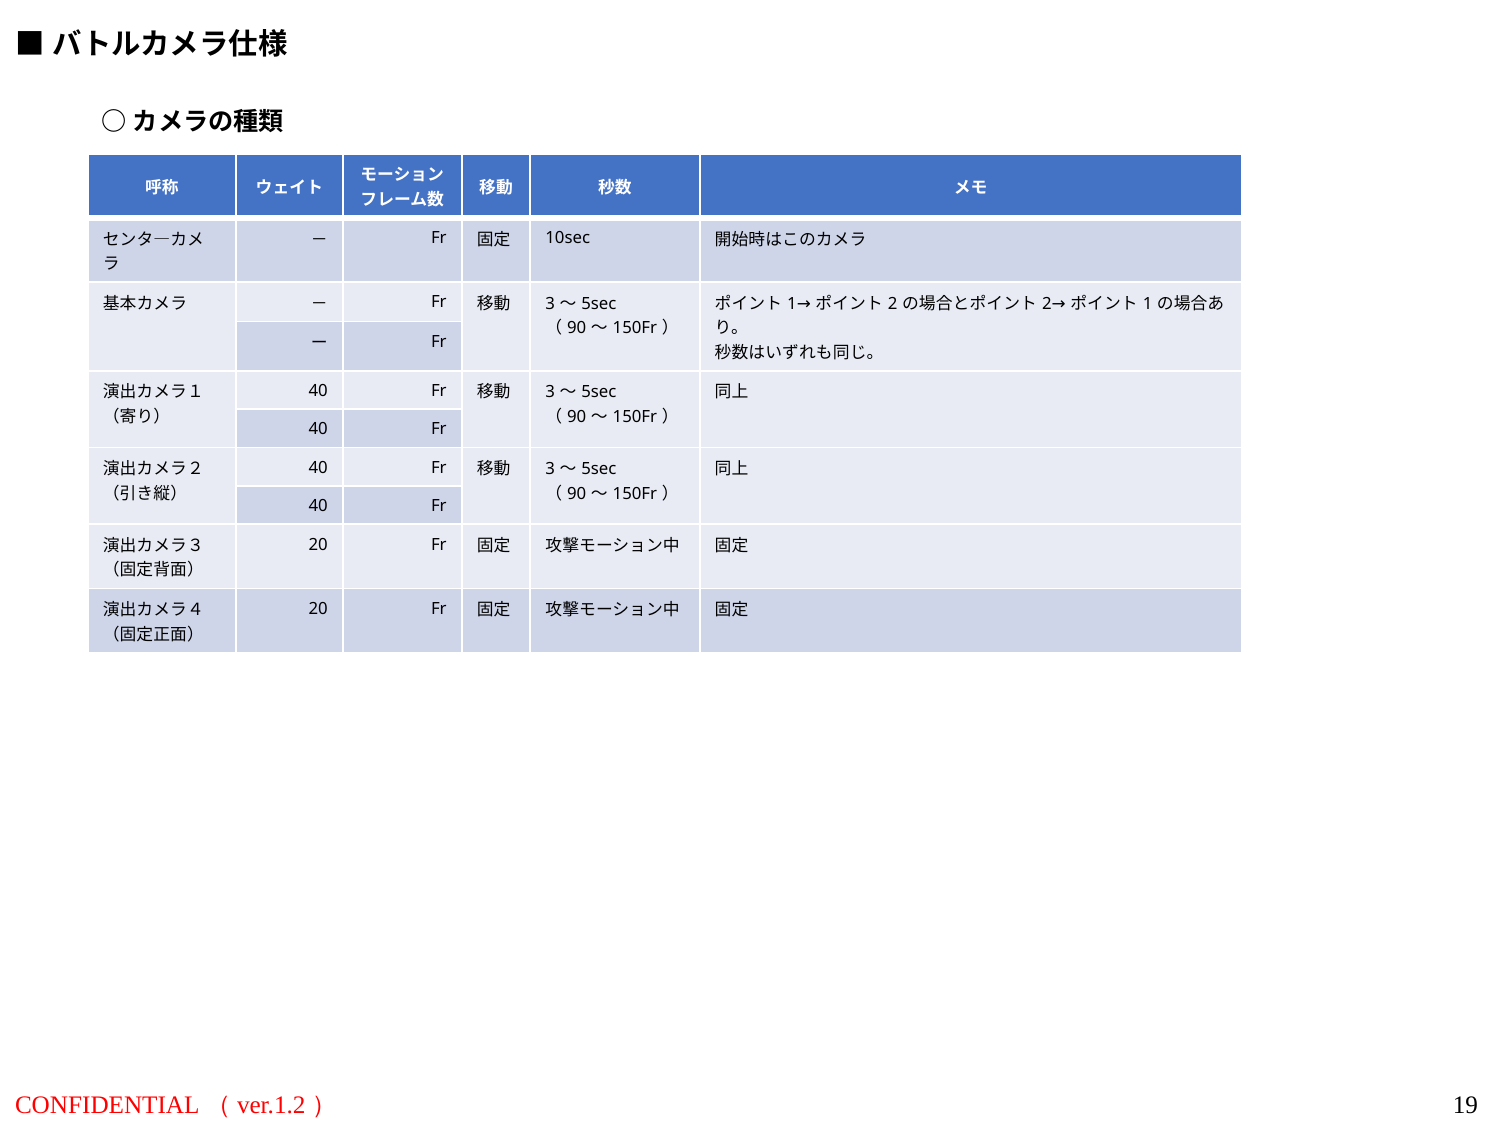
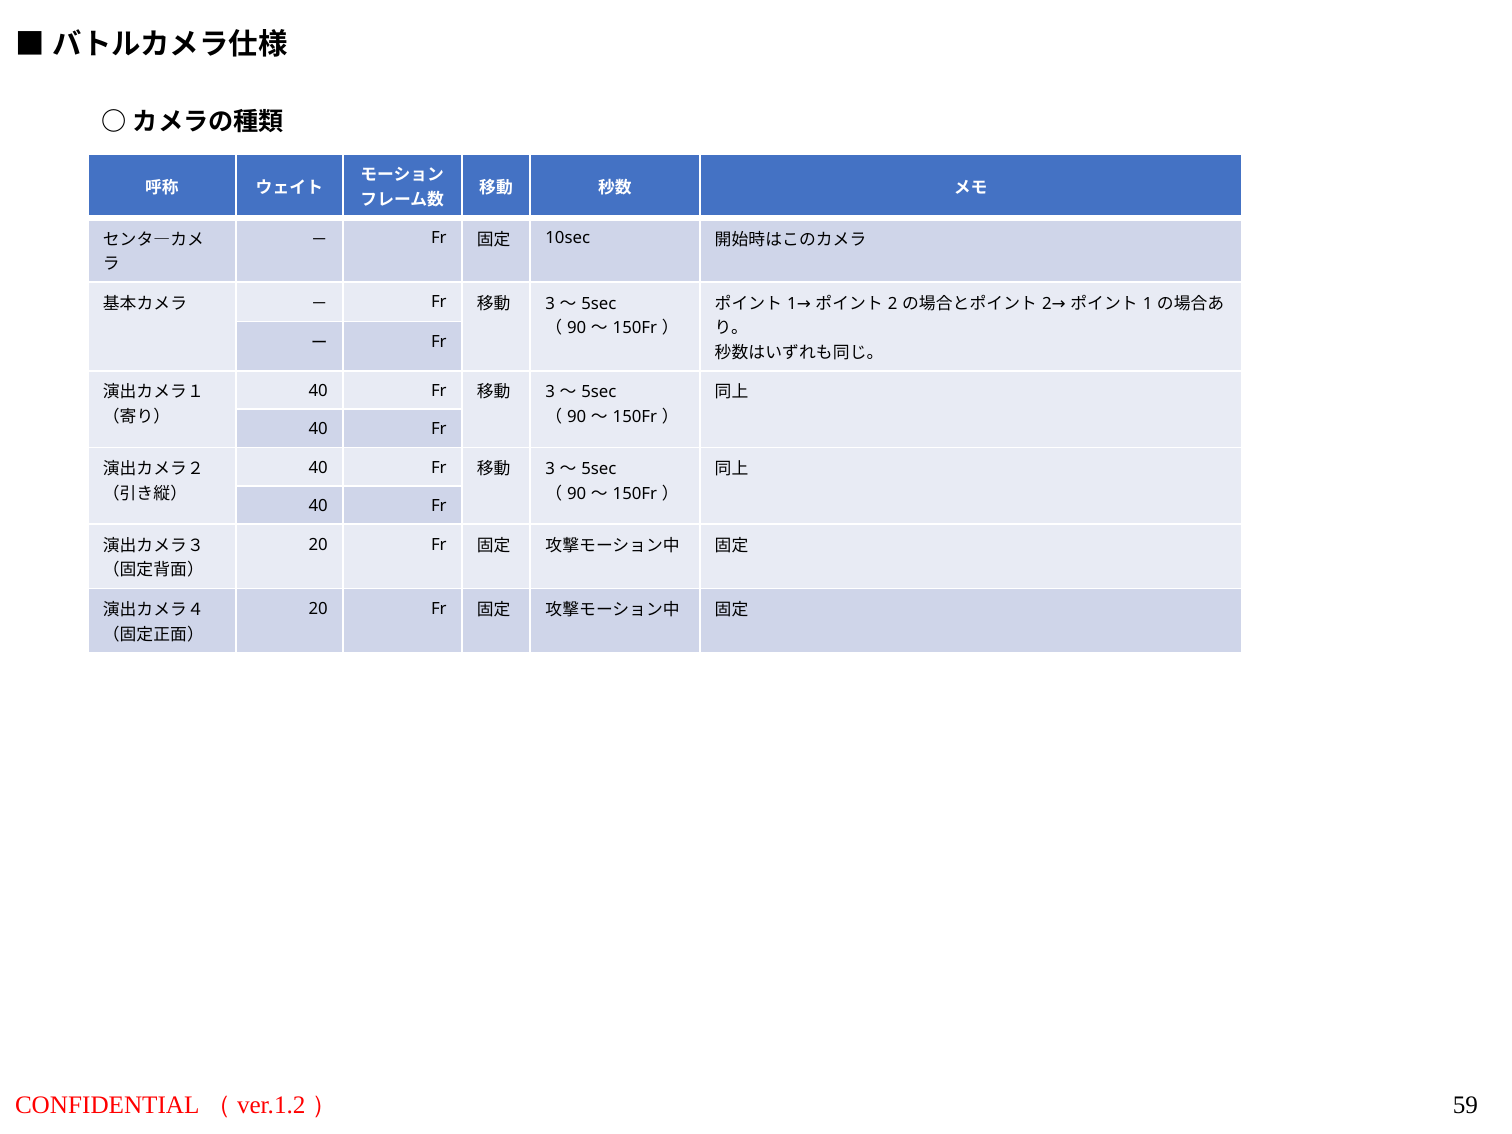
19: 19 -> 59 (1465, 1106)
